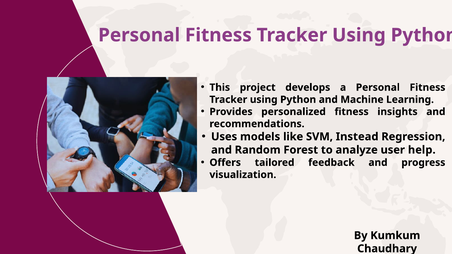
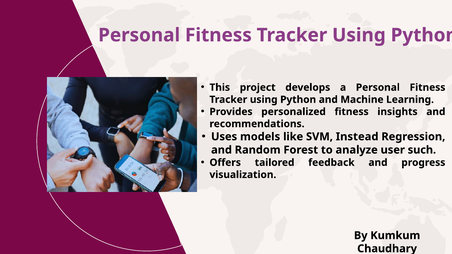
help: help -> such (422, 150)
